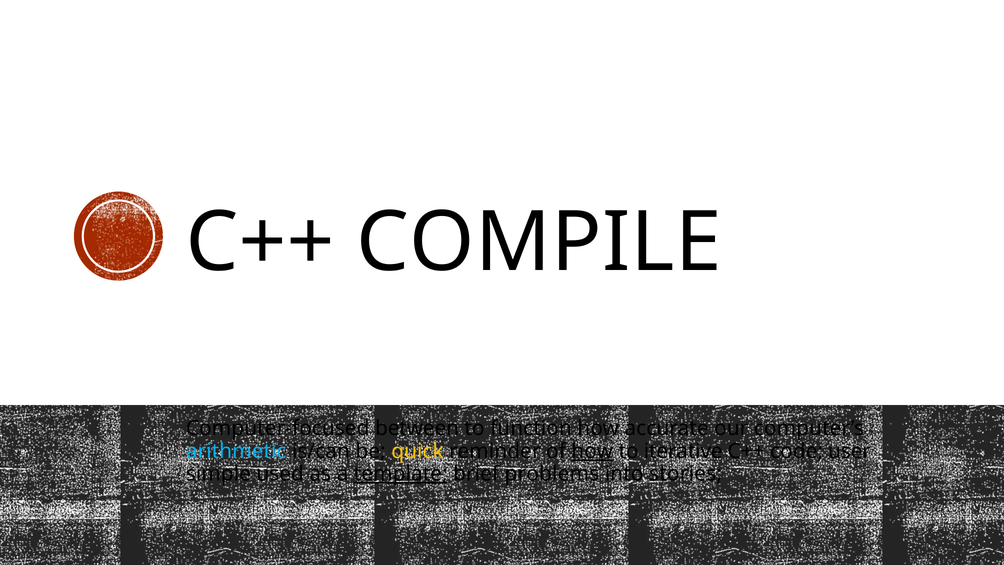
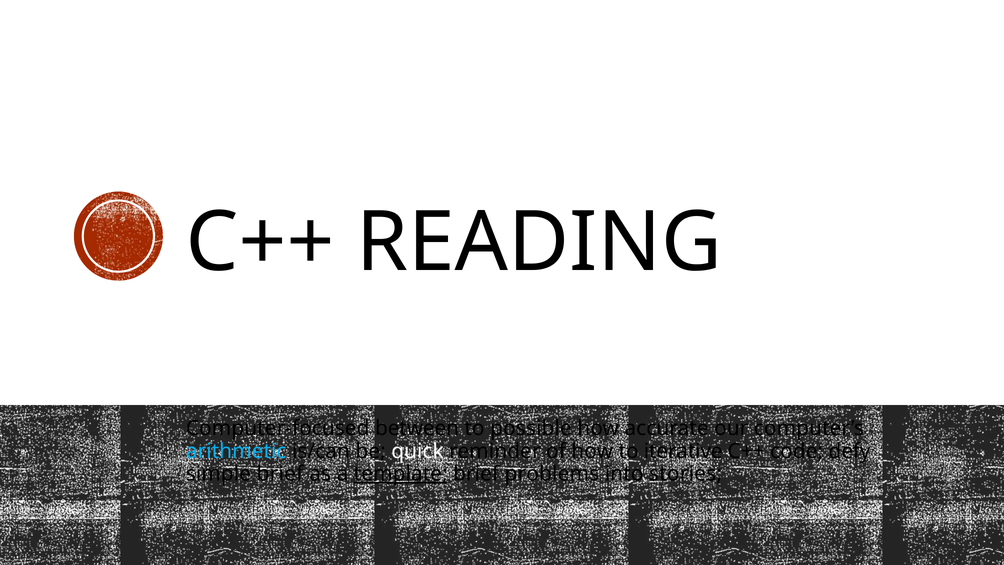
COMPILE: COMPILE -> READING (539, 242)
function: function -> possible (531, 428)
quick colour: yellow -> white (417, 451)
how underline: present -> none (592, 451)
user: user -> defy (850, 451)
simple used: used -> brief (280, 474)
